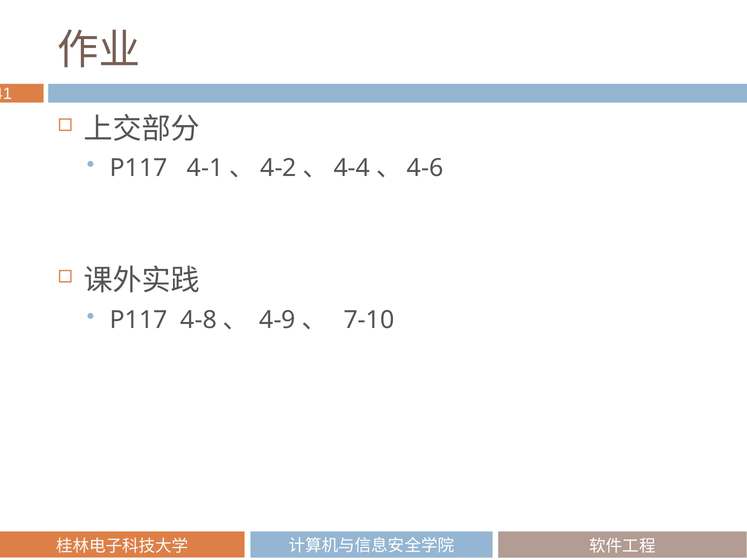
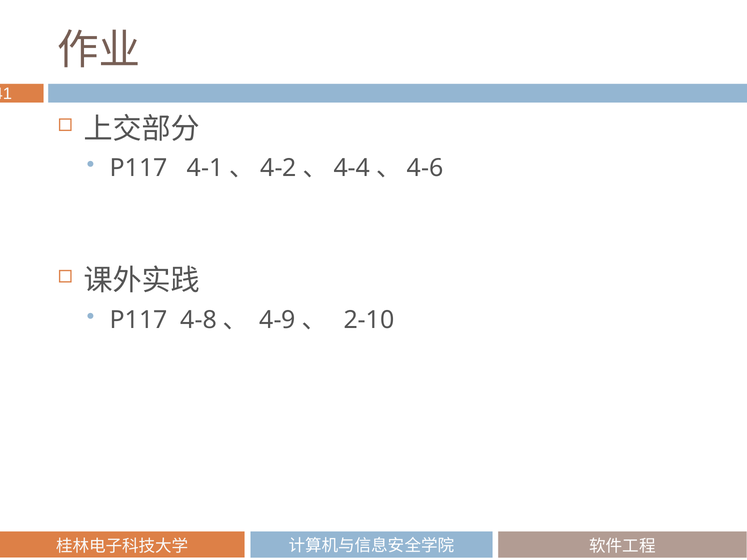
7-10: 7-10 -> 2-10 (369, 320)
